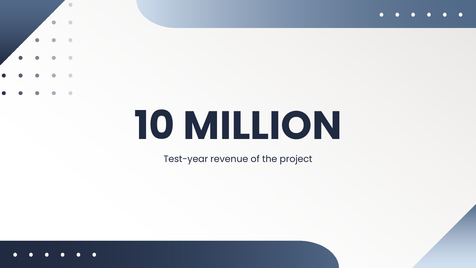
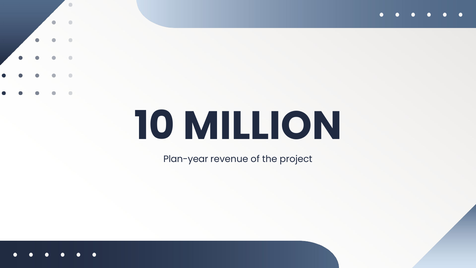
Test-year: Test-year -> Plan-year (186, 159)
